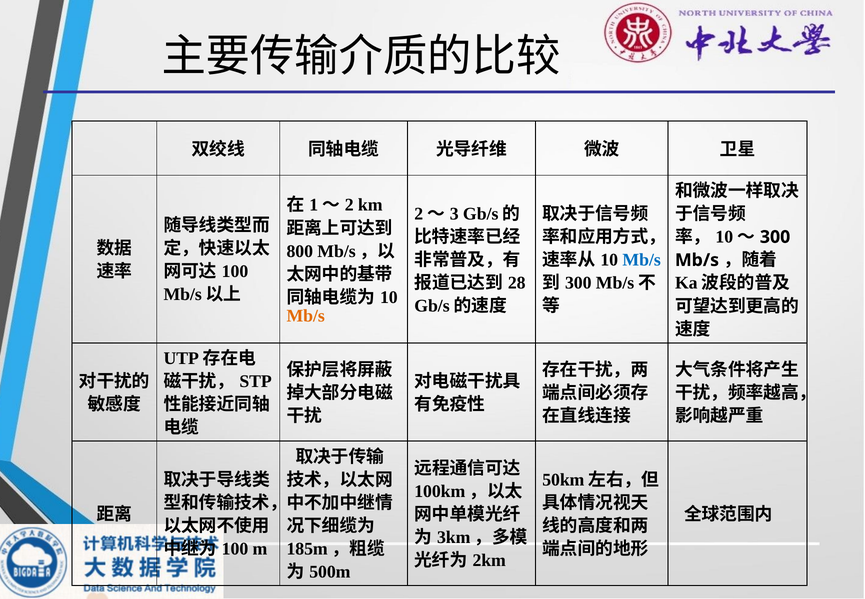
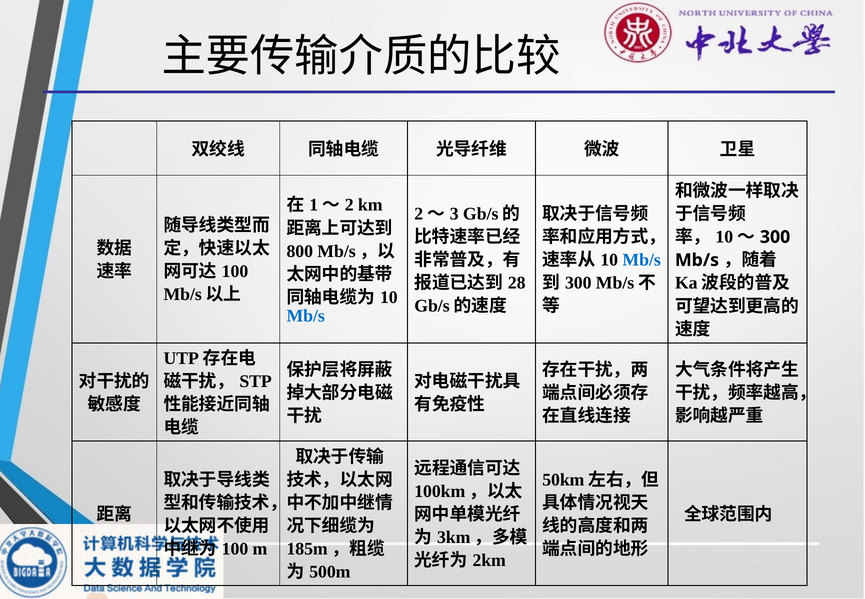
Mb/s colour: orange -> blue (306, 316)
